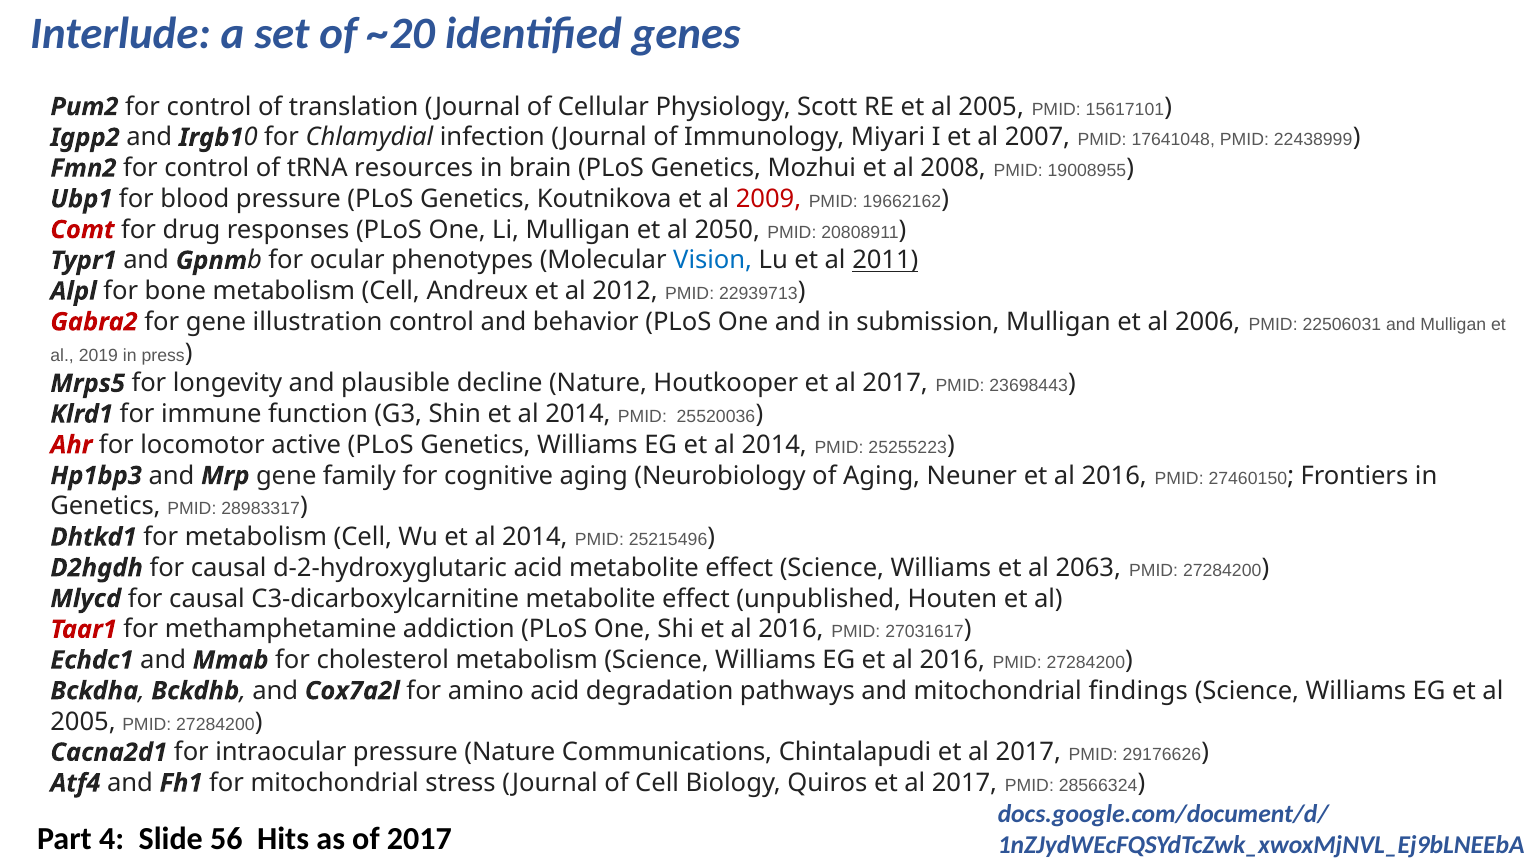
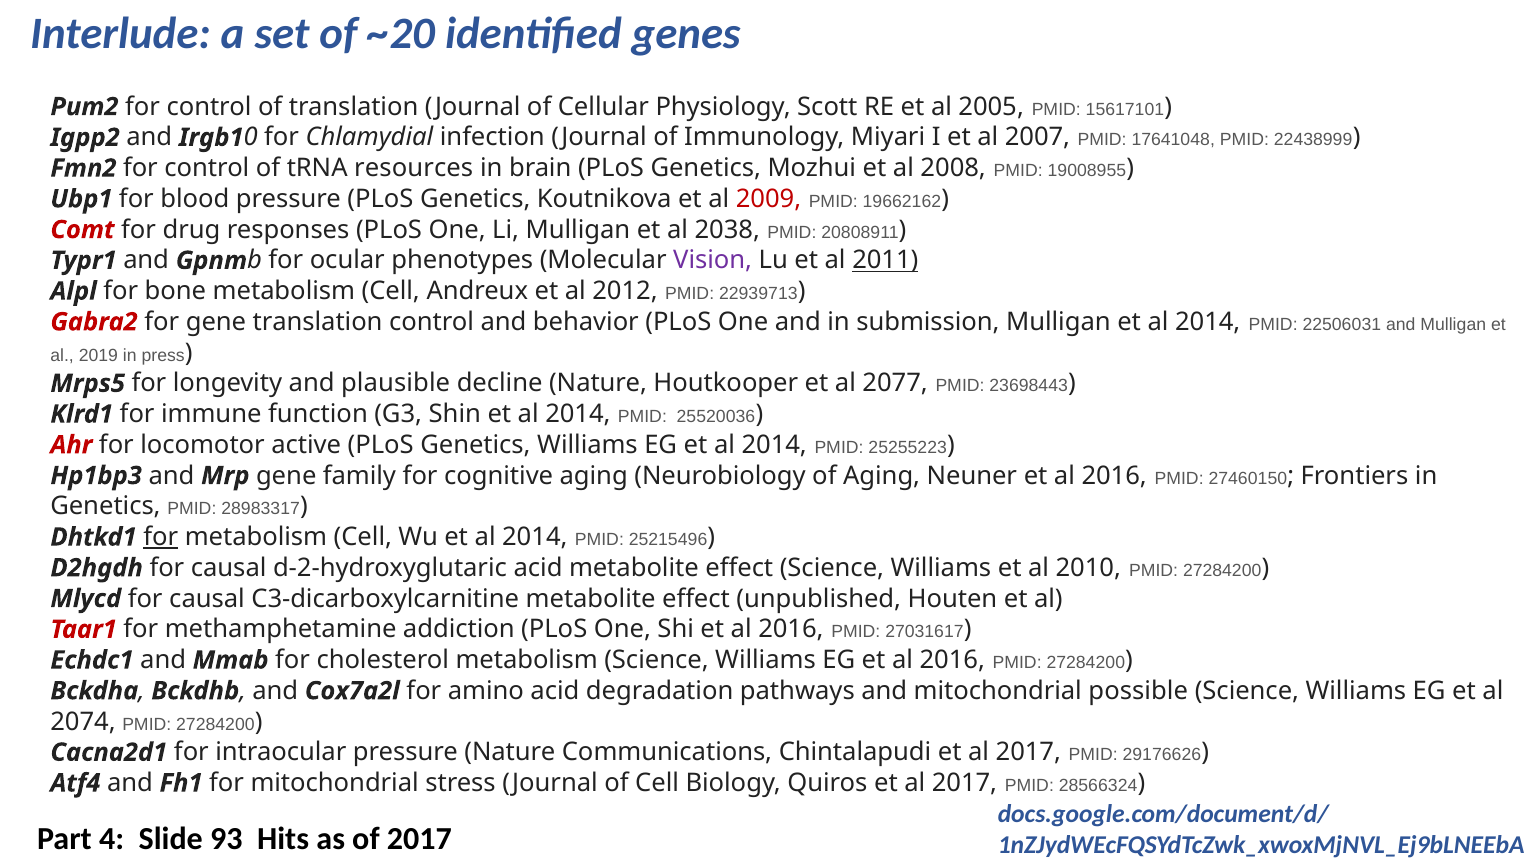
2050: 2050 -> 2038 (727, 230)
Vision colour: blue -> purple (713, 261)
gene illustration: illustration -> translation (318, 322)
Mulligan et al 2006: 2006 -> 2014 (1208, 322)
Houtkooper et al 2017: 2017 -> 2077 (895, 384)
for underline: none -> present (161, 537)
2063: 2063 -> 2010 (1088, 568)
findings: findings -> possible (1138, 691)
2005: 2005 -> 2074 (83, 722)
56: 56 -> 93 (226, 840)
